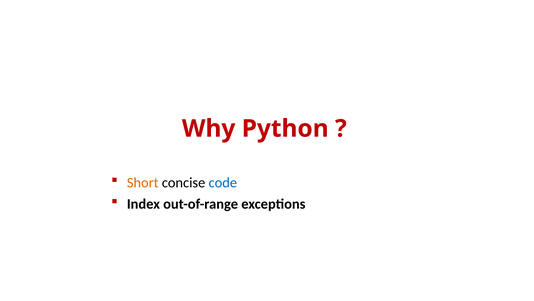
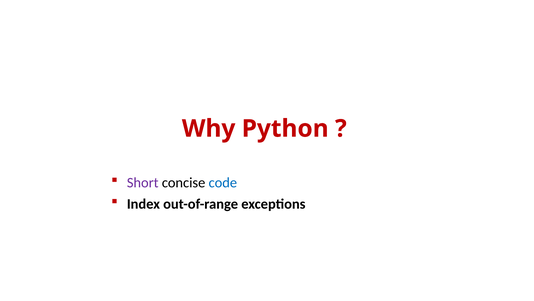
Short colour: orange -> purple (143, 182)
